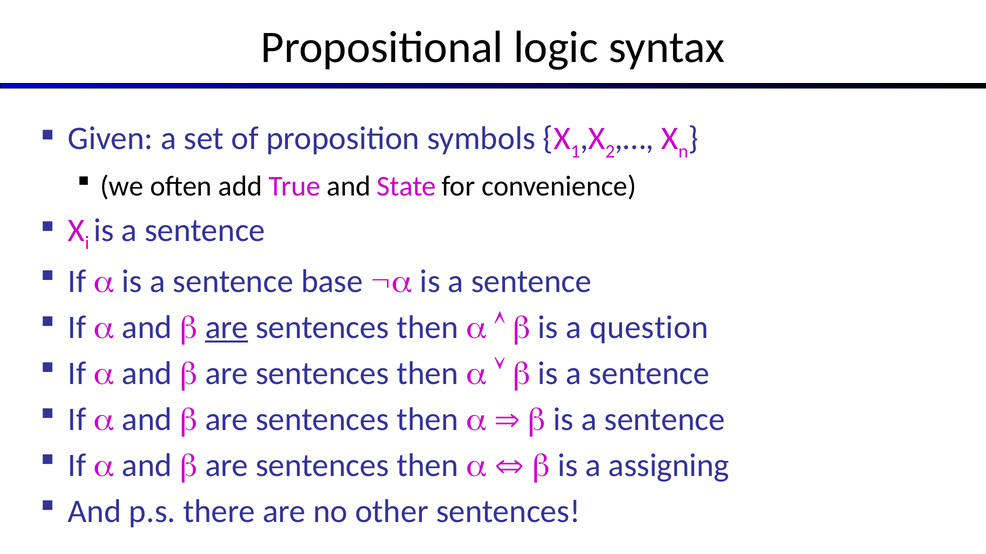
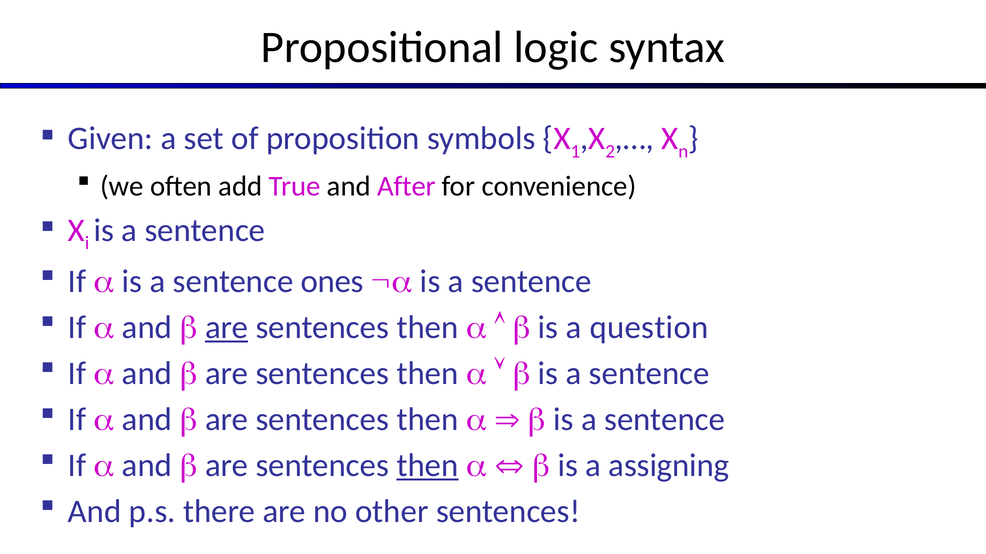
State: State -> After (406, 187)
base: base -> ones (332, 282)
then underline: none -> present (428, 466)
